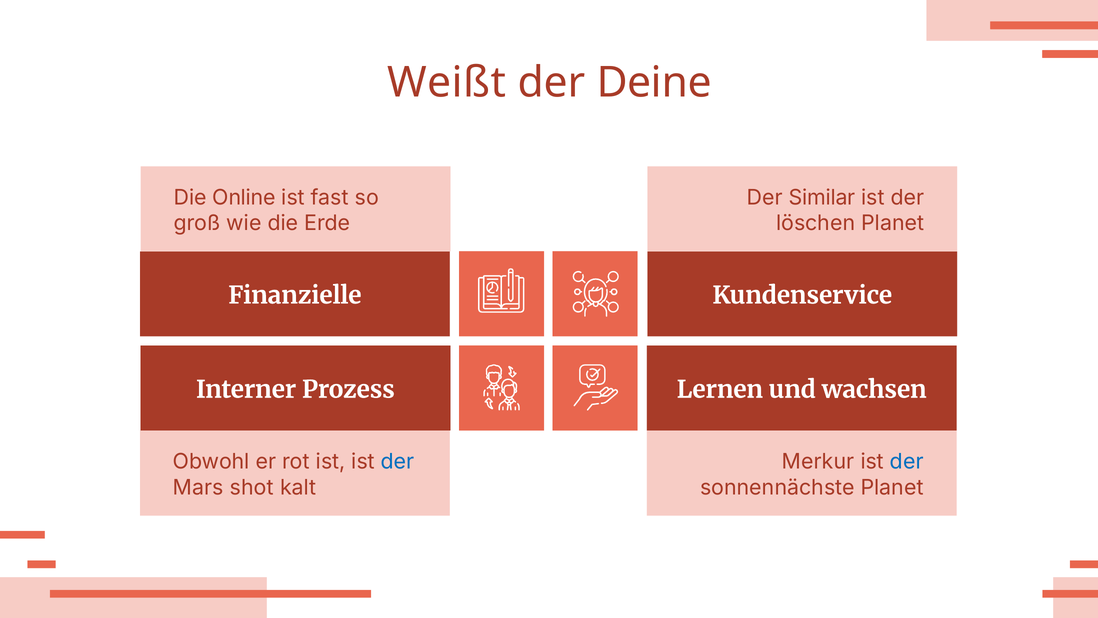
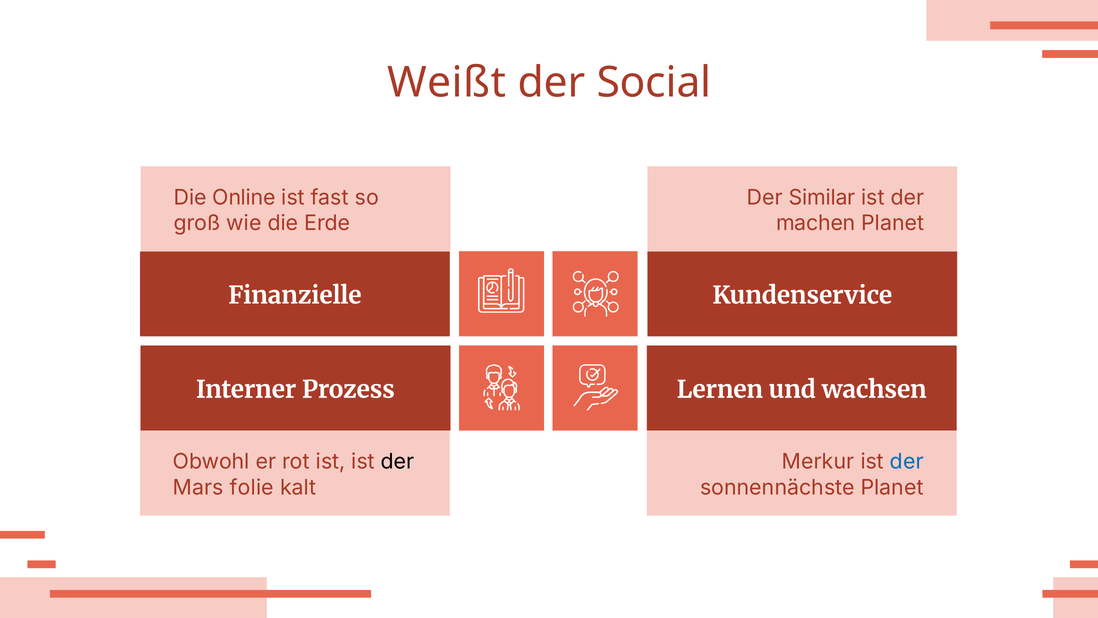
Deine: Deine -> Social (654, 82)
löschen: löschen -> machen (816, 223)
der colour: blue -> black (398, 462)
shot: shot -> folie (252, 487)
